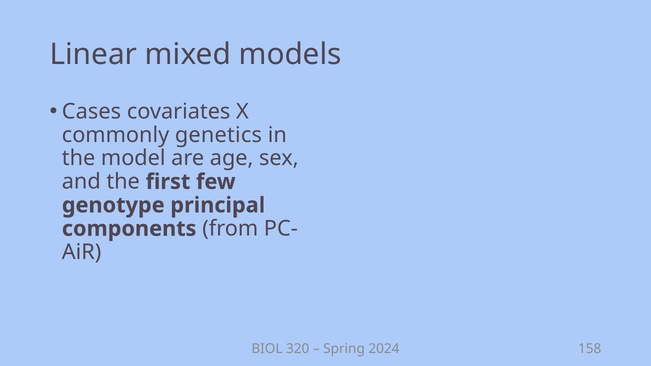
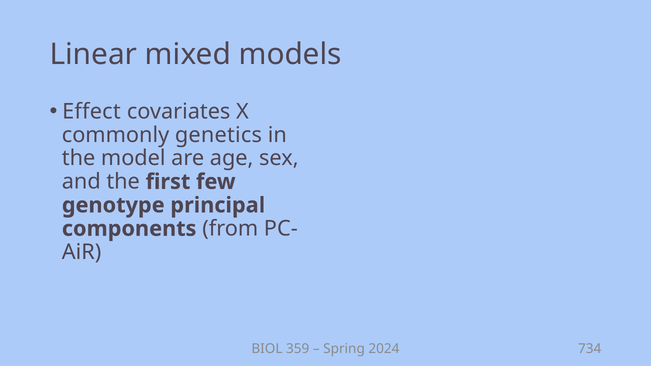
Cases: Cases -> Effect (91, 112)
320: 320 -> 359 (298, 349)
158: 158 -> 734 (590, 349)
